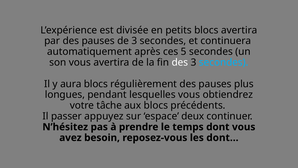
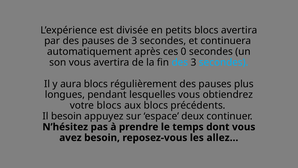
5: 5 -> 0 (184, 52)
des colour: white -> light blue (180, 62)
votre tâche: tâche -> blocs (109, 105)
Il passer: passer -> besoin (66, 116)
les dont: dont -> allez (222, 137)
